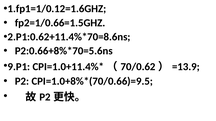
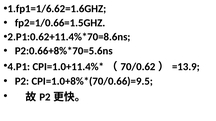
1.fp1=1/0.12=1.6GHZ: 1.fp1=1/0.12=1.6GHZ -> 1.fp1=1/6.62=1.6GHZ (57, 9)
9.P1: 9.P1 -> 4.P1 (19, 67)
